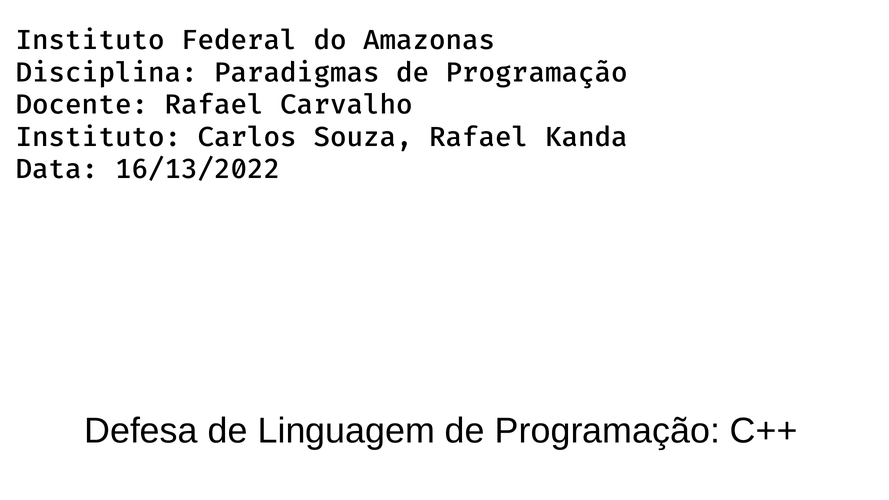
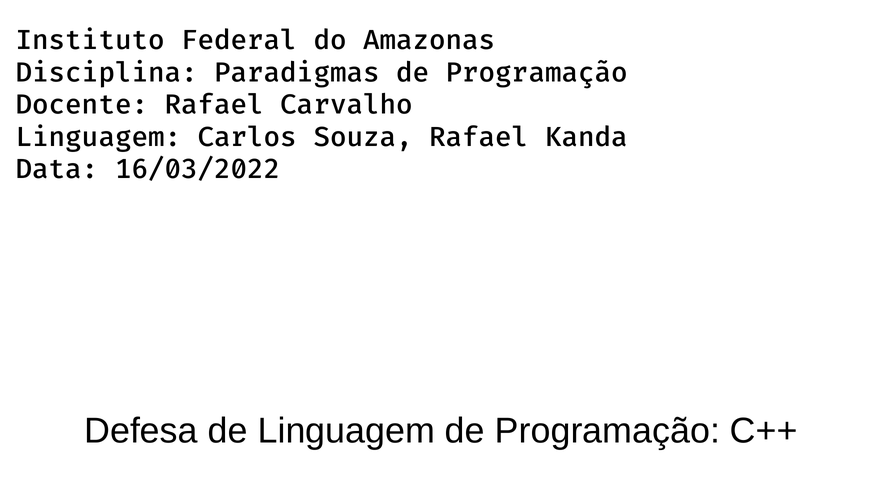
Instituto: Instituto -> Linguagem (99, 137)
16/13/2022: 16/13/2022 -> 16/03/2022 (198, 170)
